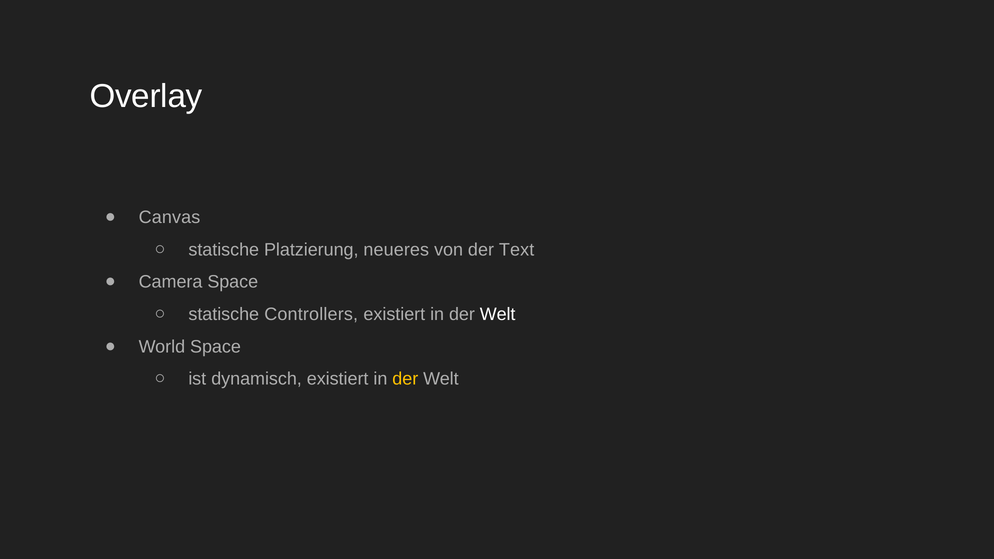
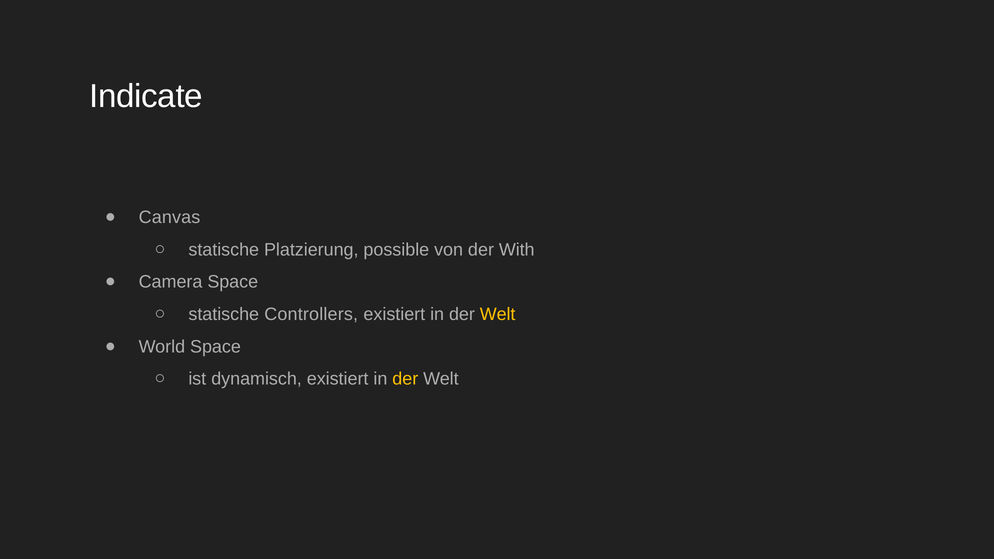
Overlay: Overlay -> Indicate (146, 96)
neueres: neueres -> possible (396, 250)
Text: Text -> With (517, 250)
Welt colour: white -> yellow (498, 314)
